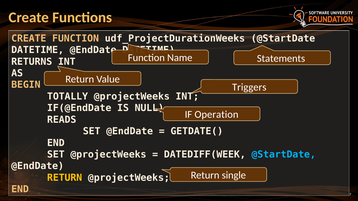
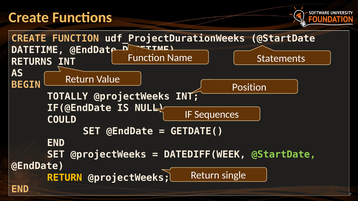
Triggers: Triggers -> Position (249, 87)
Operation: Operation -> Sequences (217, 115)
READS: READS -> COULD (62, 120)
@StartDate colour: light blue -> light green (284, 155)
